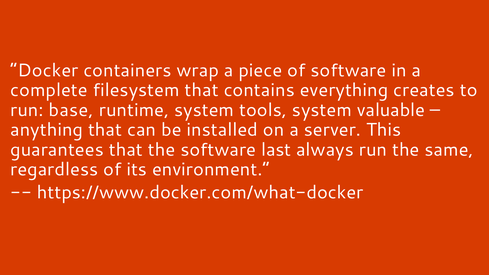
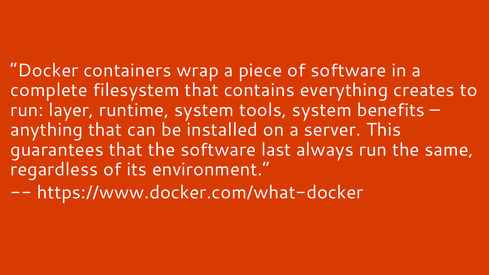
base: base -> layer (71, 110)
valuable: valuable -> benefits (391, 110)
